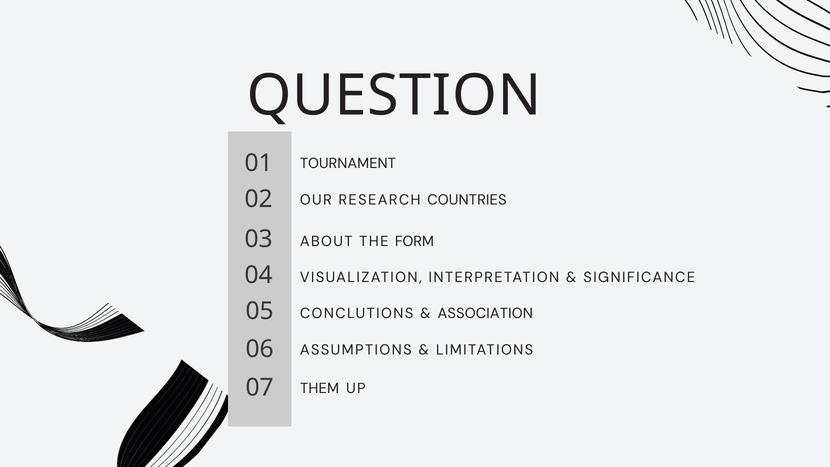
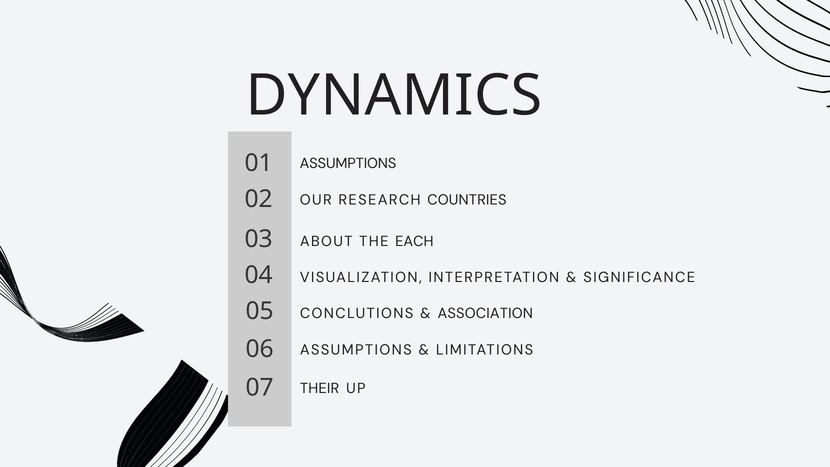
QUESTION: QUESTION -> DYNAMICS (394, 96)
TOURNAMENT: TOURNAMENT -> ASSUMPTIONS (348, 164)
FORM: FORM -> EACH (414, 241)
THEM: THEM -> THEIR (320, 388)
